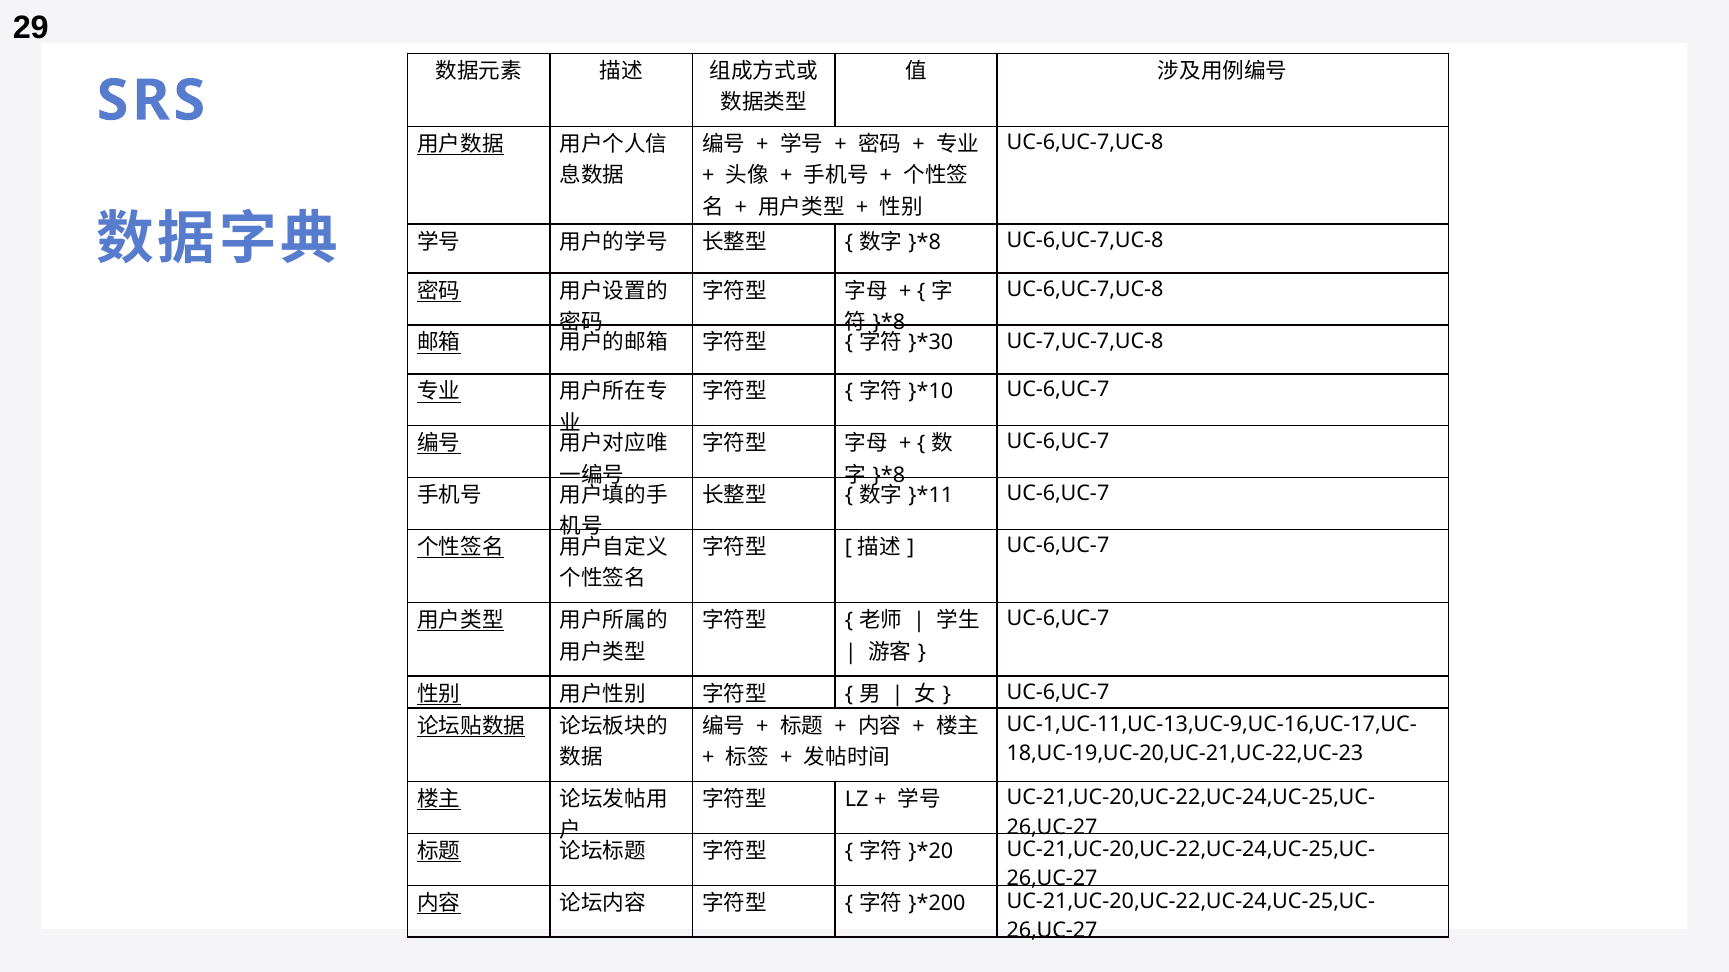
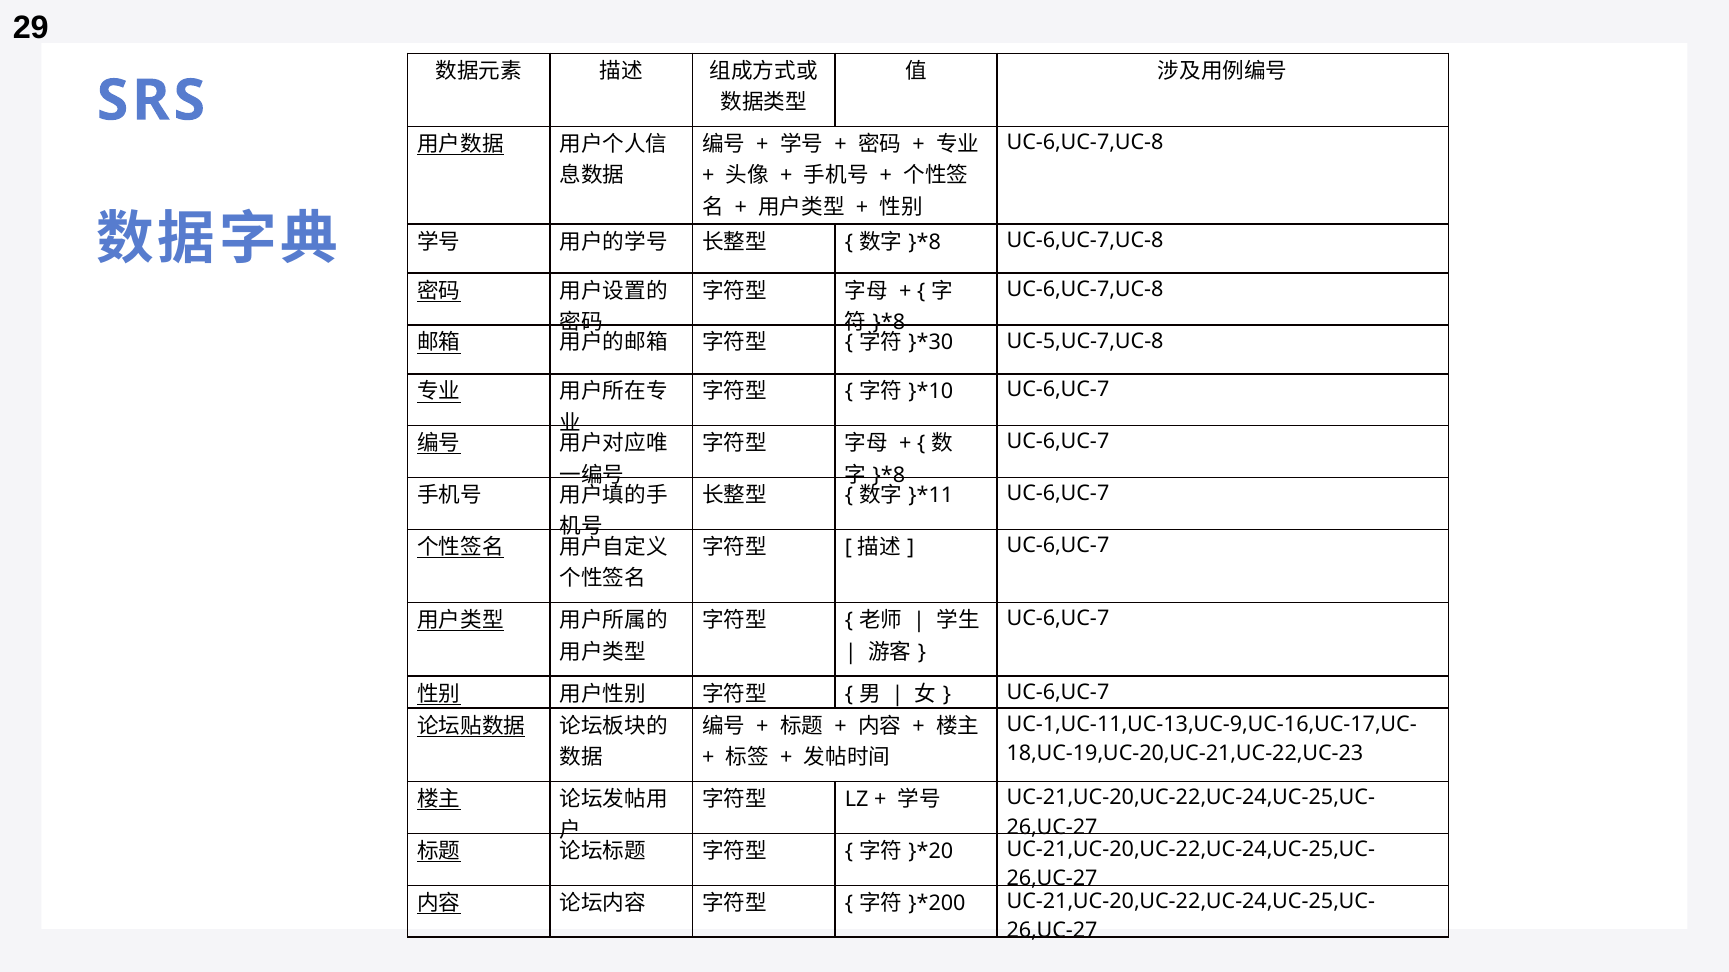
UC-7,UC-7,UC-8: UC-7,UC-7,UC-8 -> UC-5,UC-7,UC-8 (1085, 341)
